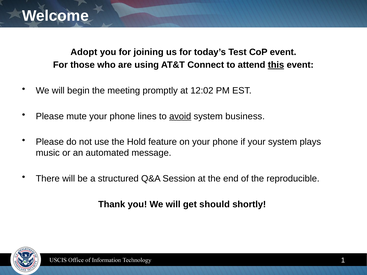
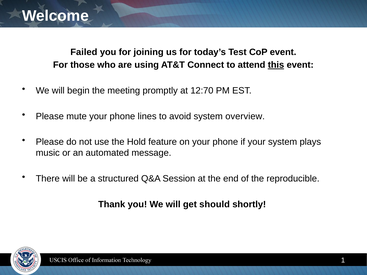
Adopt: Adopt -> Failed (84, 52)
12:02: 12:02 -> 12:70 (202, 91)
avoid underline: present -> none (180, 116)
business: business -> overview (245, 116)
